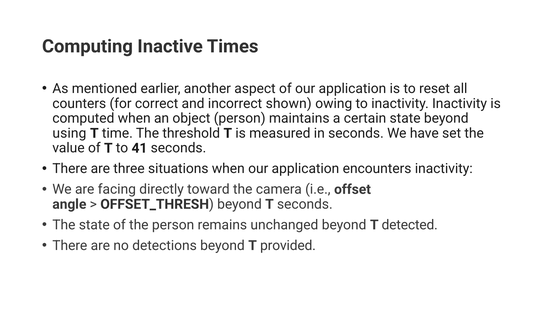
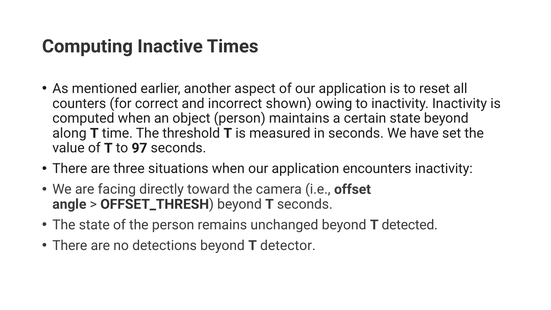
using: using -> along (69, 133)
41: 41 -> 97 (139, 148)
provided: provided -> detector (288, 245)
